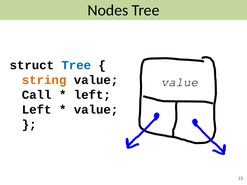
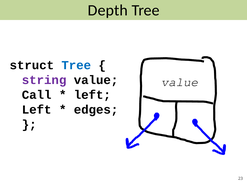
Nodes: Nodes -> Depth (108, 10)
string colour: orange -> purple (44, 80)
value: value -> edges (96, 110)
